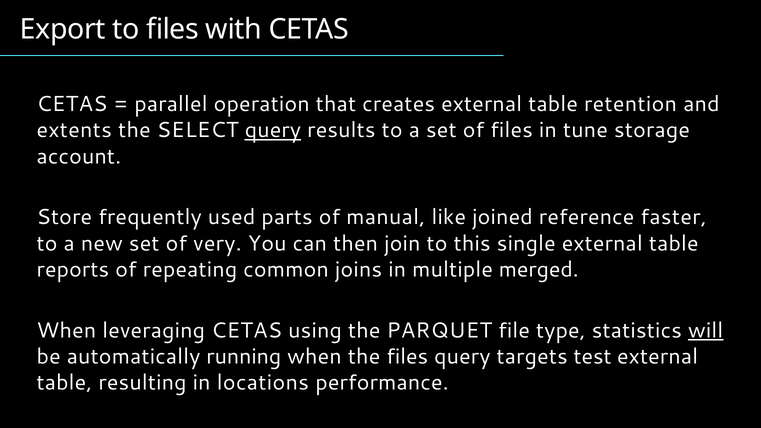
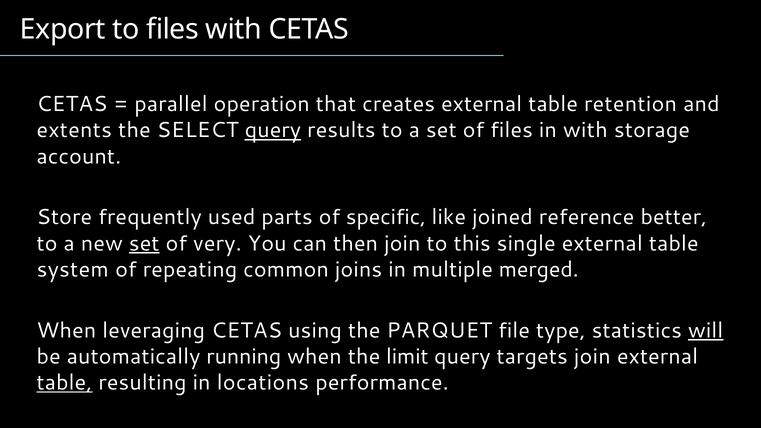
in tune: tune -> with (585, 130)
manual: manual -> specific (386, 217)
faster: faster -> better (674, 217)
set underline: none -> present (144, 243)
reports: reports -> system (73, 270)
the files: files -> limit (407, 357)
targets test: test -> join (592, 357)
table underline: none -> present (64, 383)
